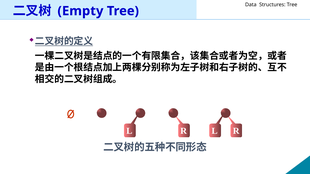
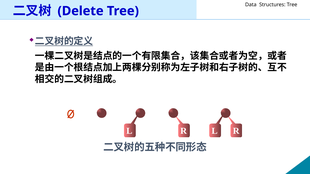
Empty: Empty -> Delete (81, 11)
